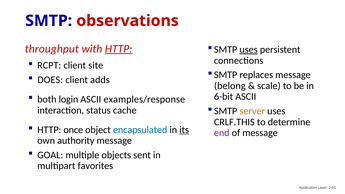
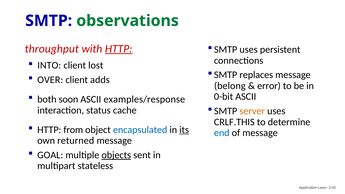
observations colour: red -> green (128, 21)
uses underline: present -> none (249, 50)
RCPT: RCPT -> INTO (49, 65)
site: site -> lost (96, 65)
DOES: DOES -> OVER (50, 80)
scale: scale -> error (269, 86)
6-bit: 6-bit -> 0-bit (224, 97)
login: login -> soon (68, 99)
once: once -> from (73, 130)
end colour: purple -> blue (222, 133)
authority: authority -> returned (76, 141)
objects underline: none -> present (116, 155)
favorites: favorites -> stateless (95, 166)
